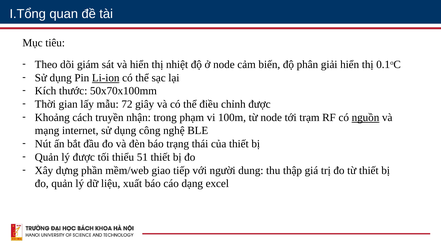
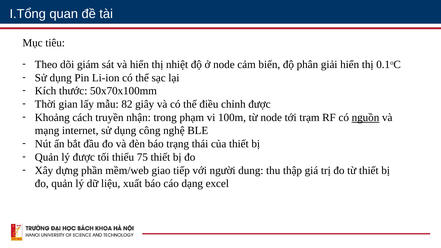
Li-ion underline: present -> none (106, 78)
72: 72 -> 82 (127, 104)
51: 51 -> 75 (142, 157)
